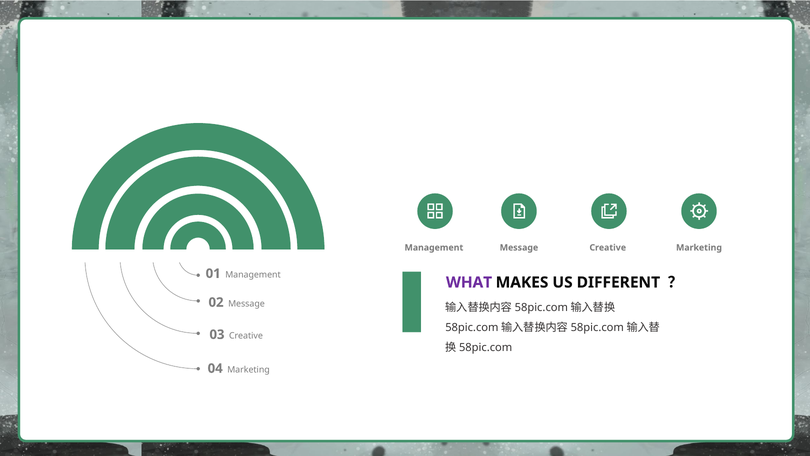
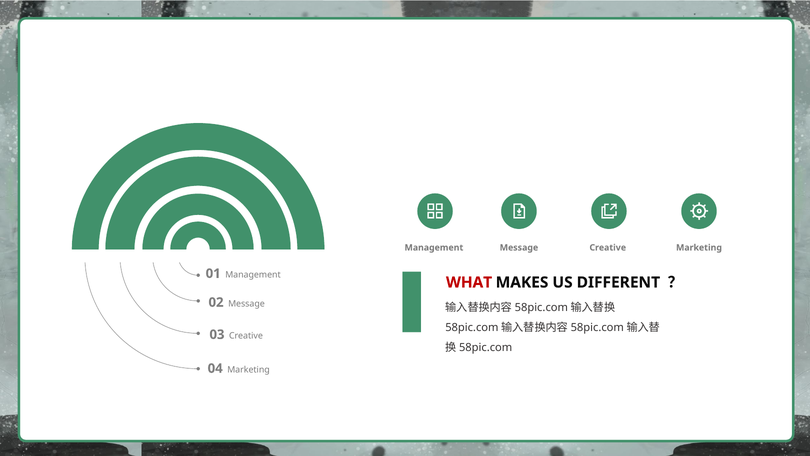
WHAT colour: purple -> red (469, 282)
